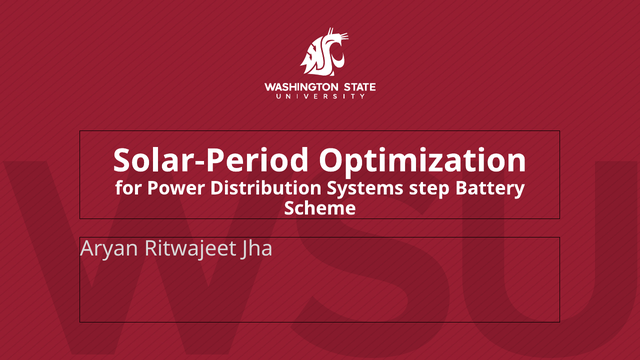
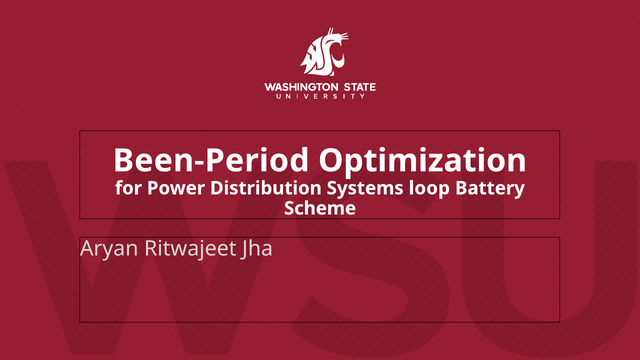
Solar-Period: Solar-Period -> Been-Period (211, 161)
step: step -> loop (429, 188)
